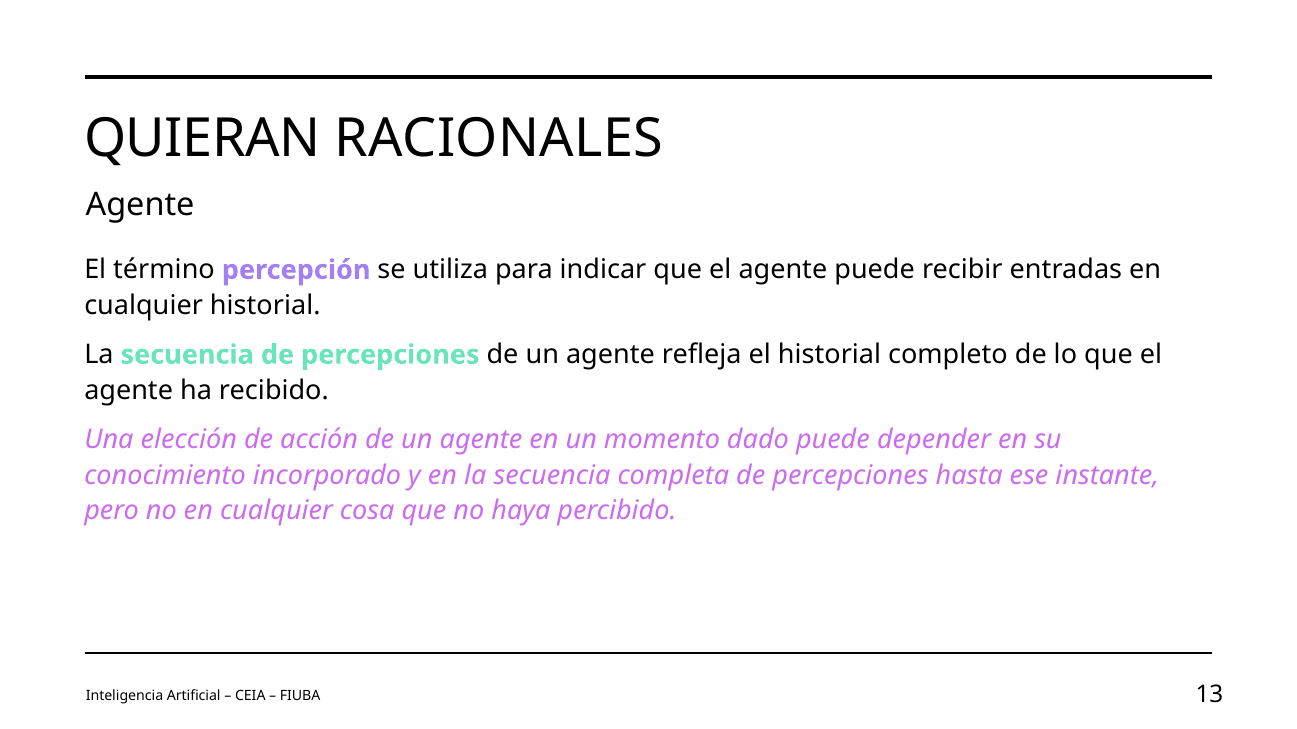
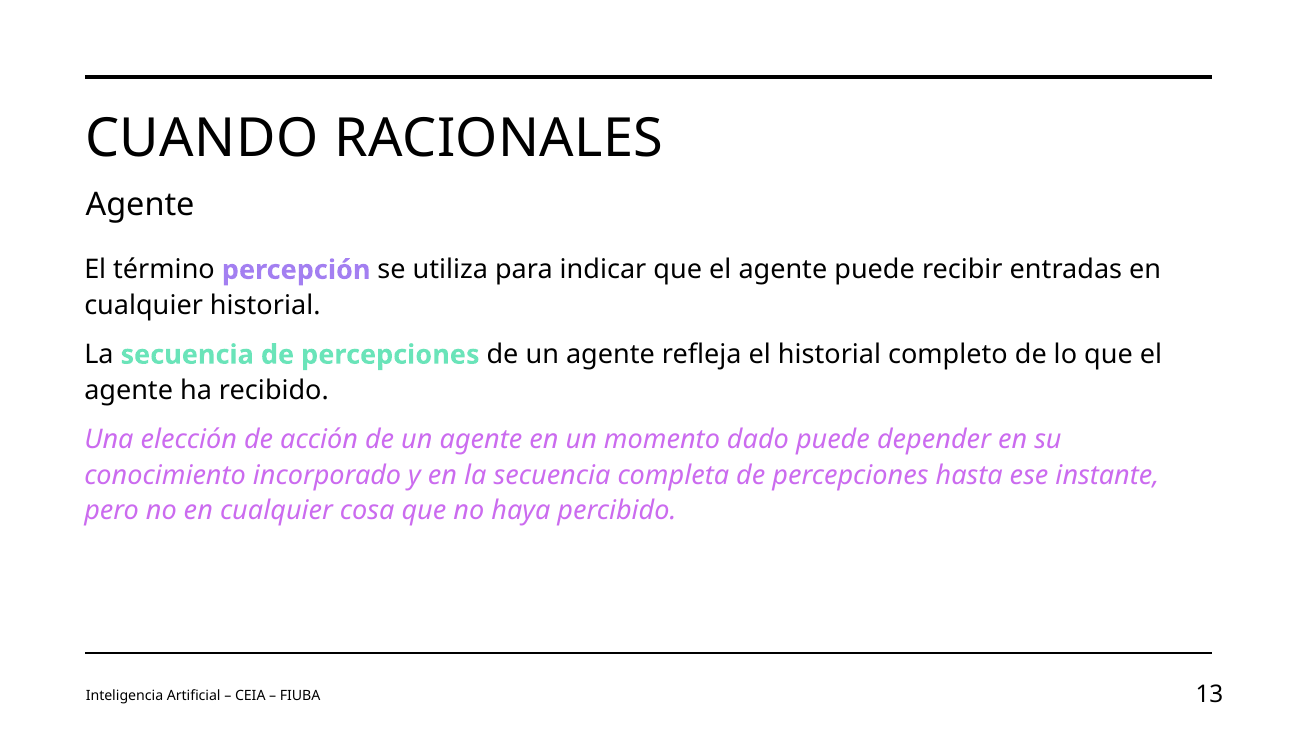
QUIERAN: QUIERAN -> CUANDO (202, 139)
